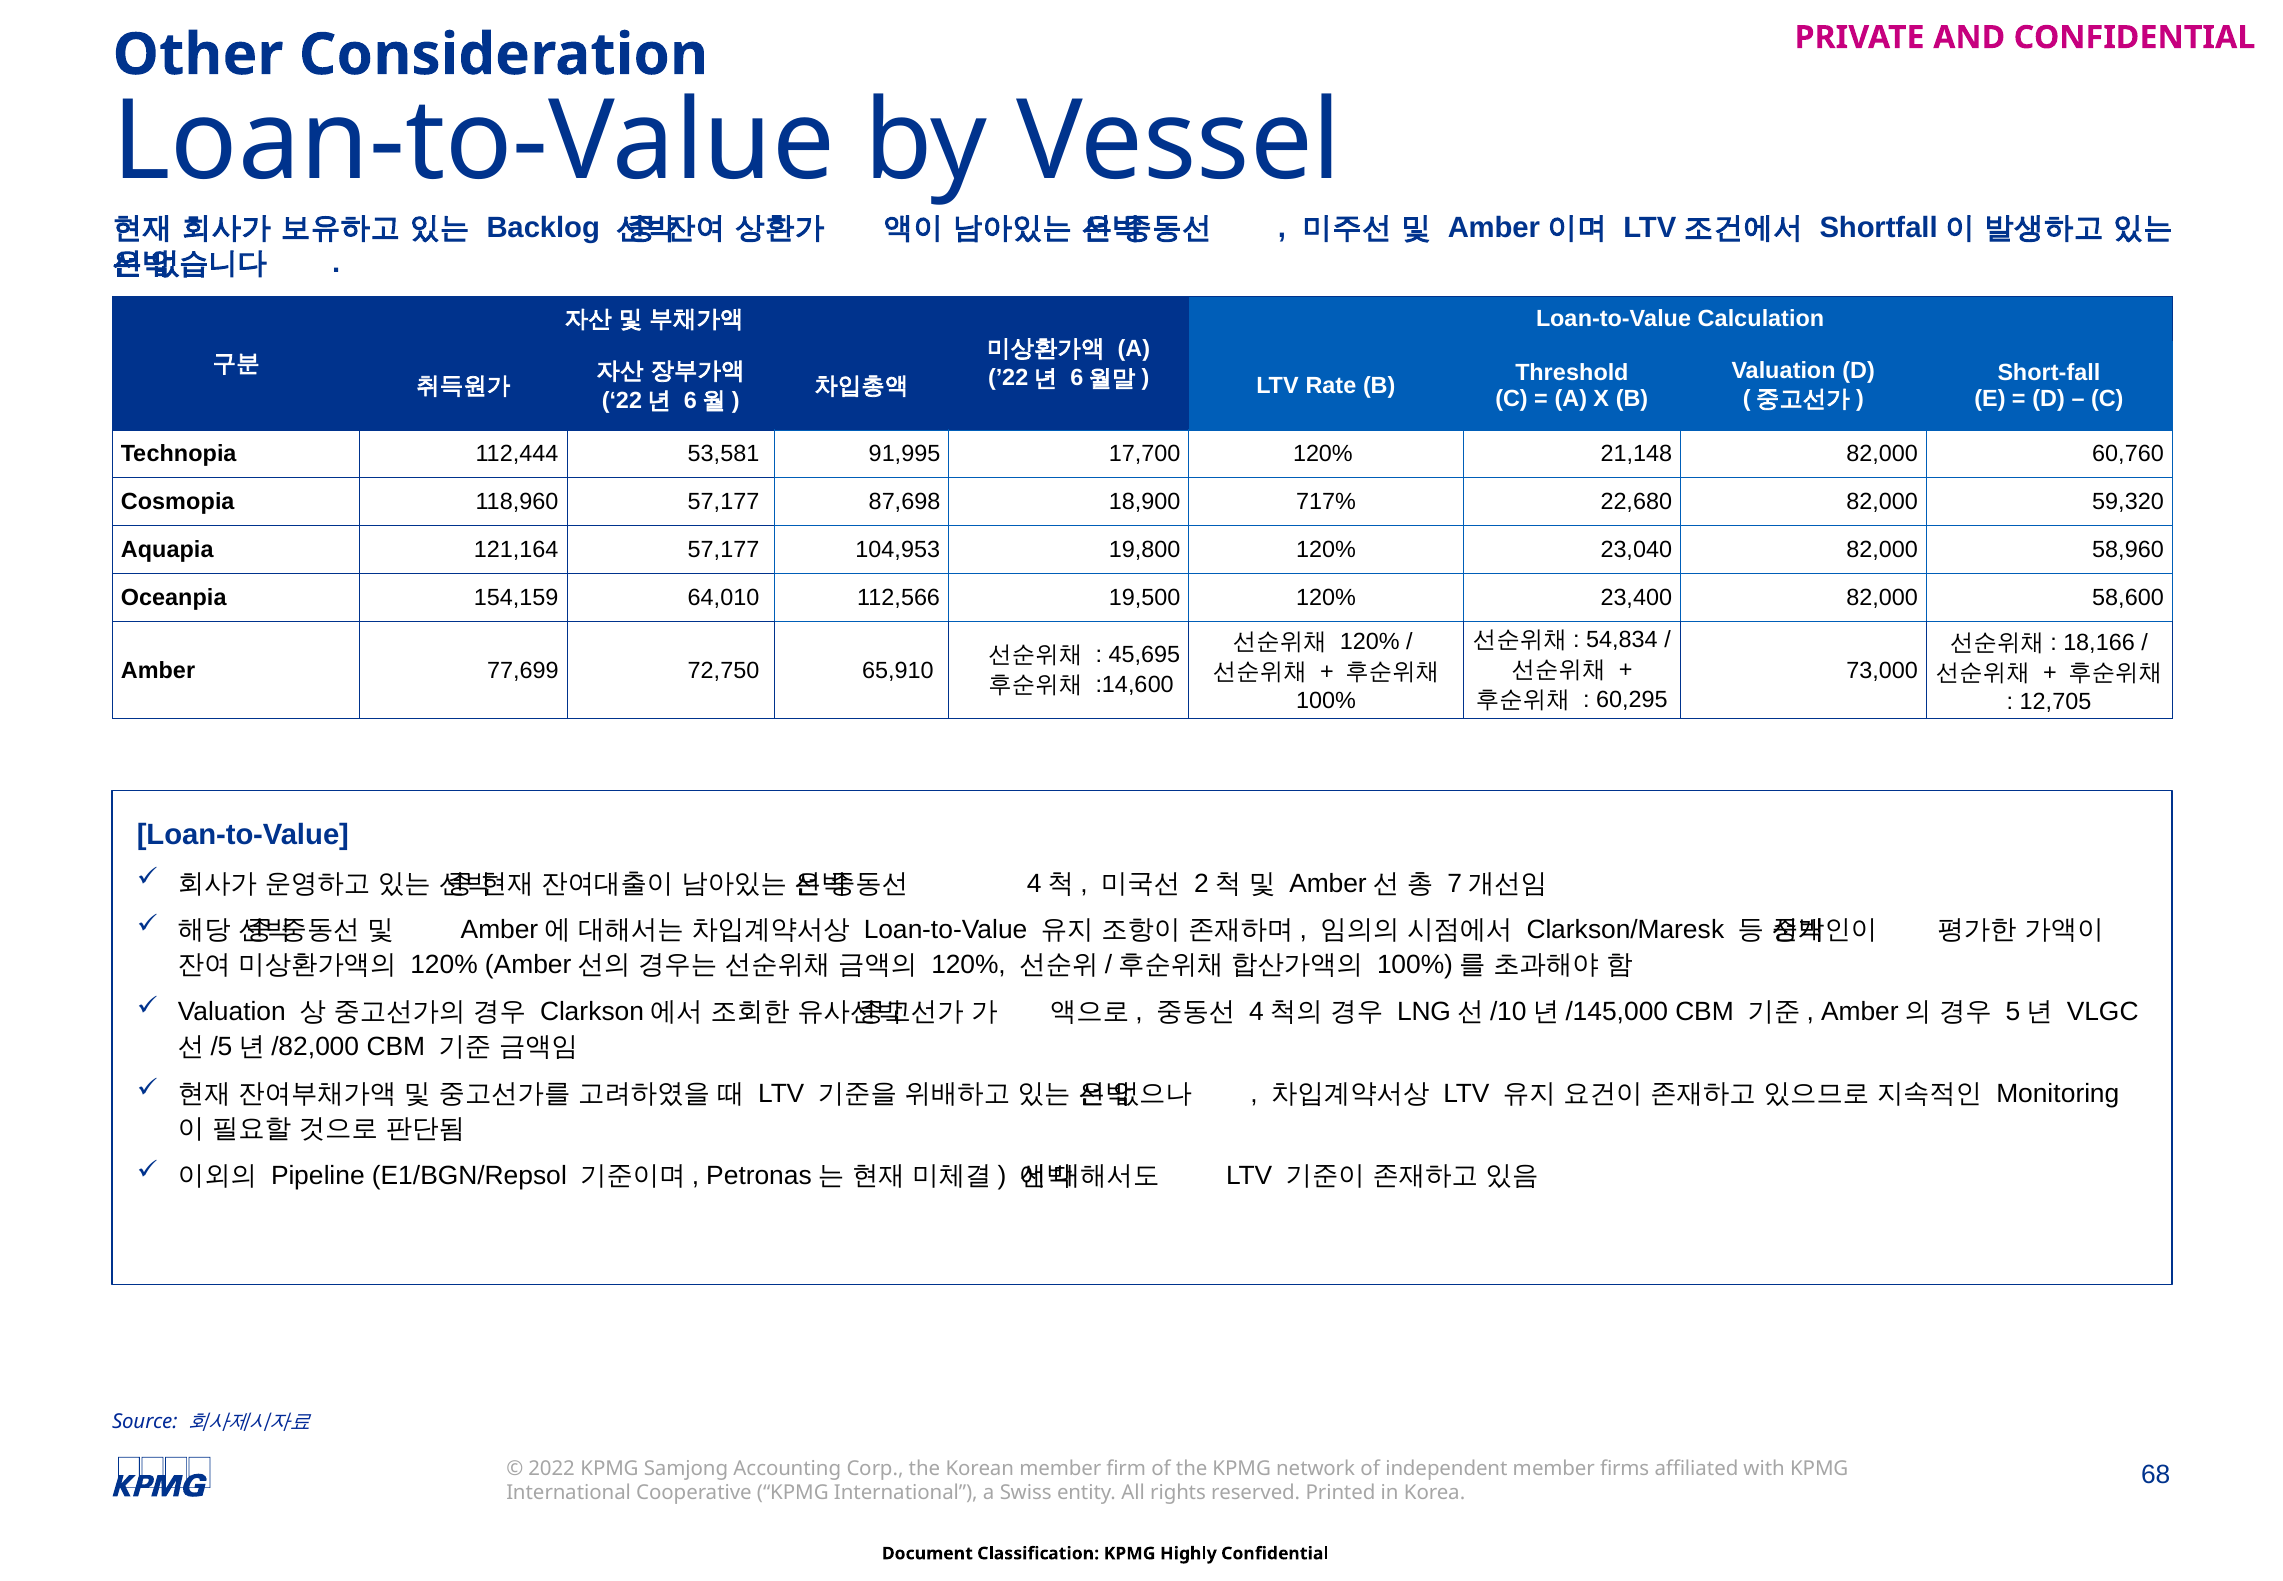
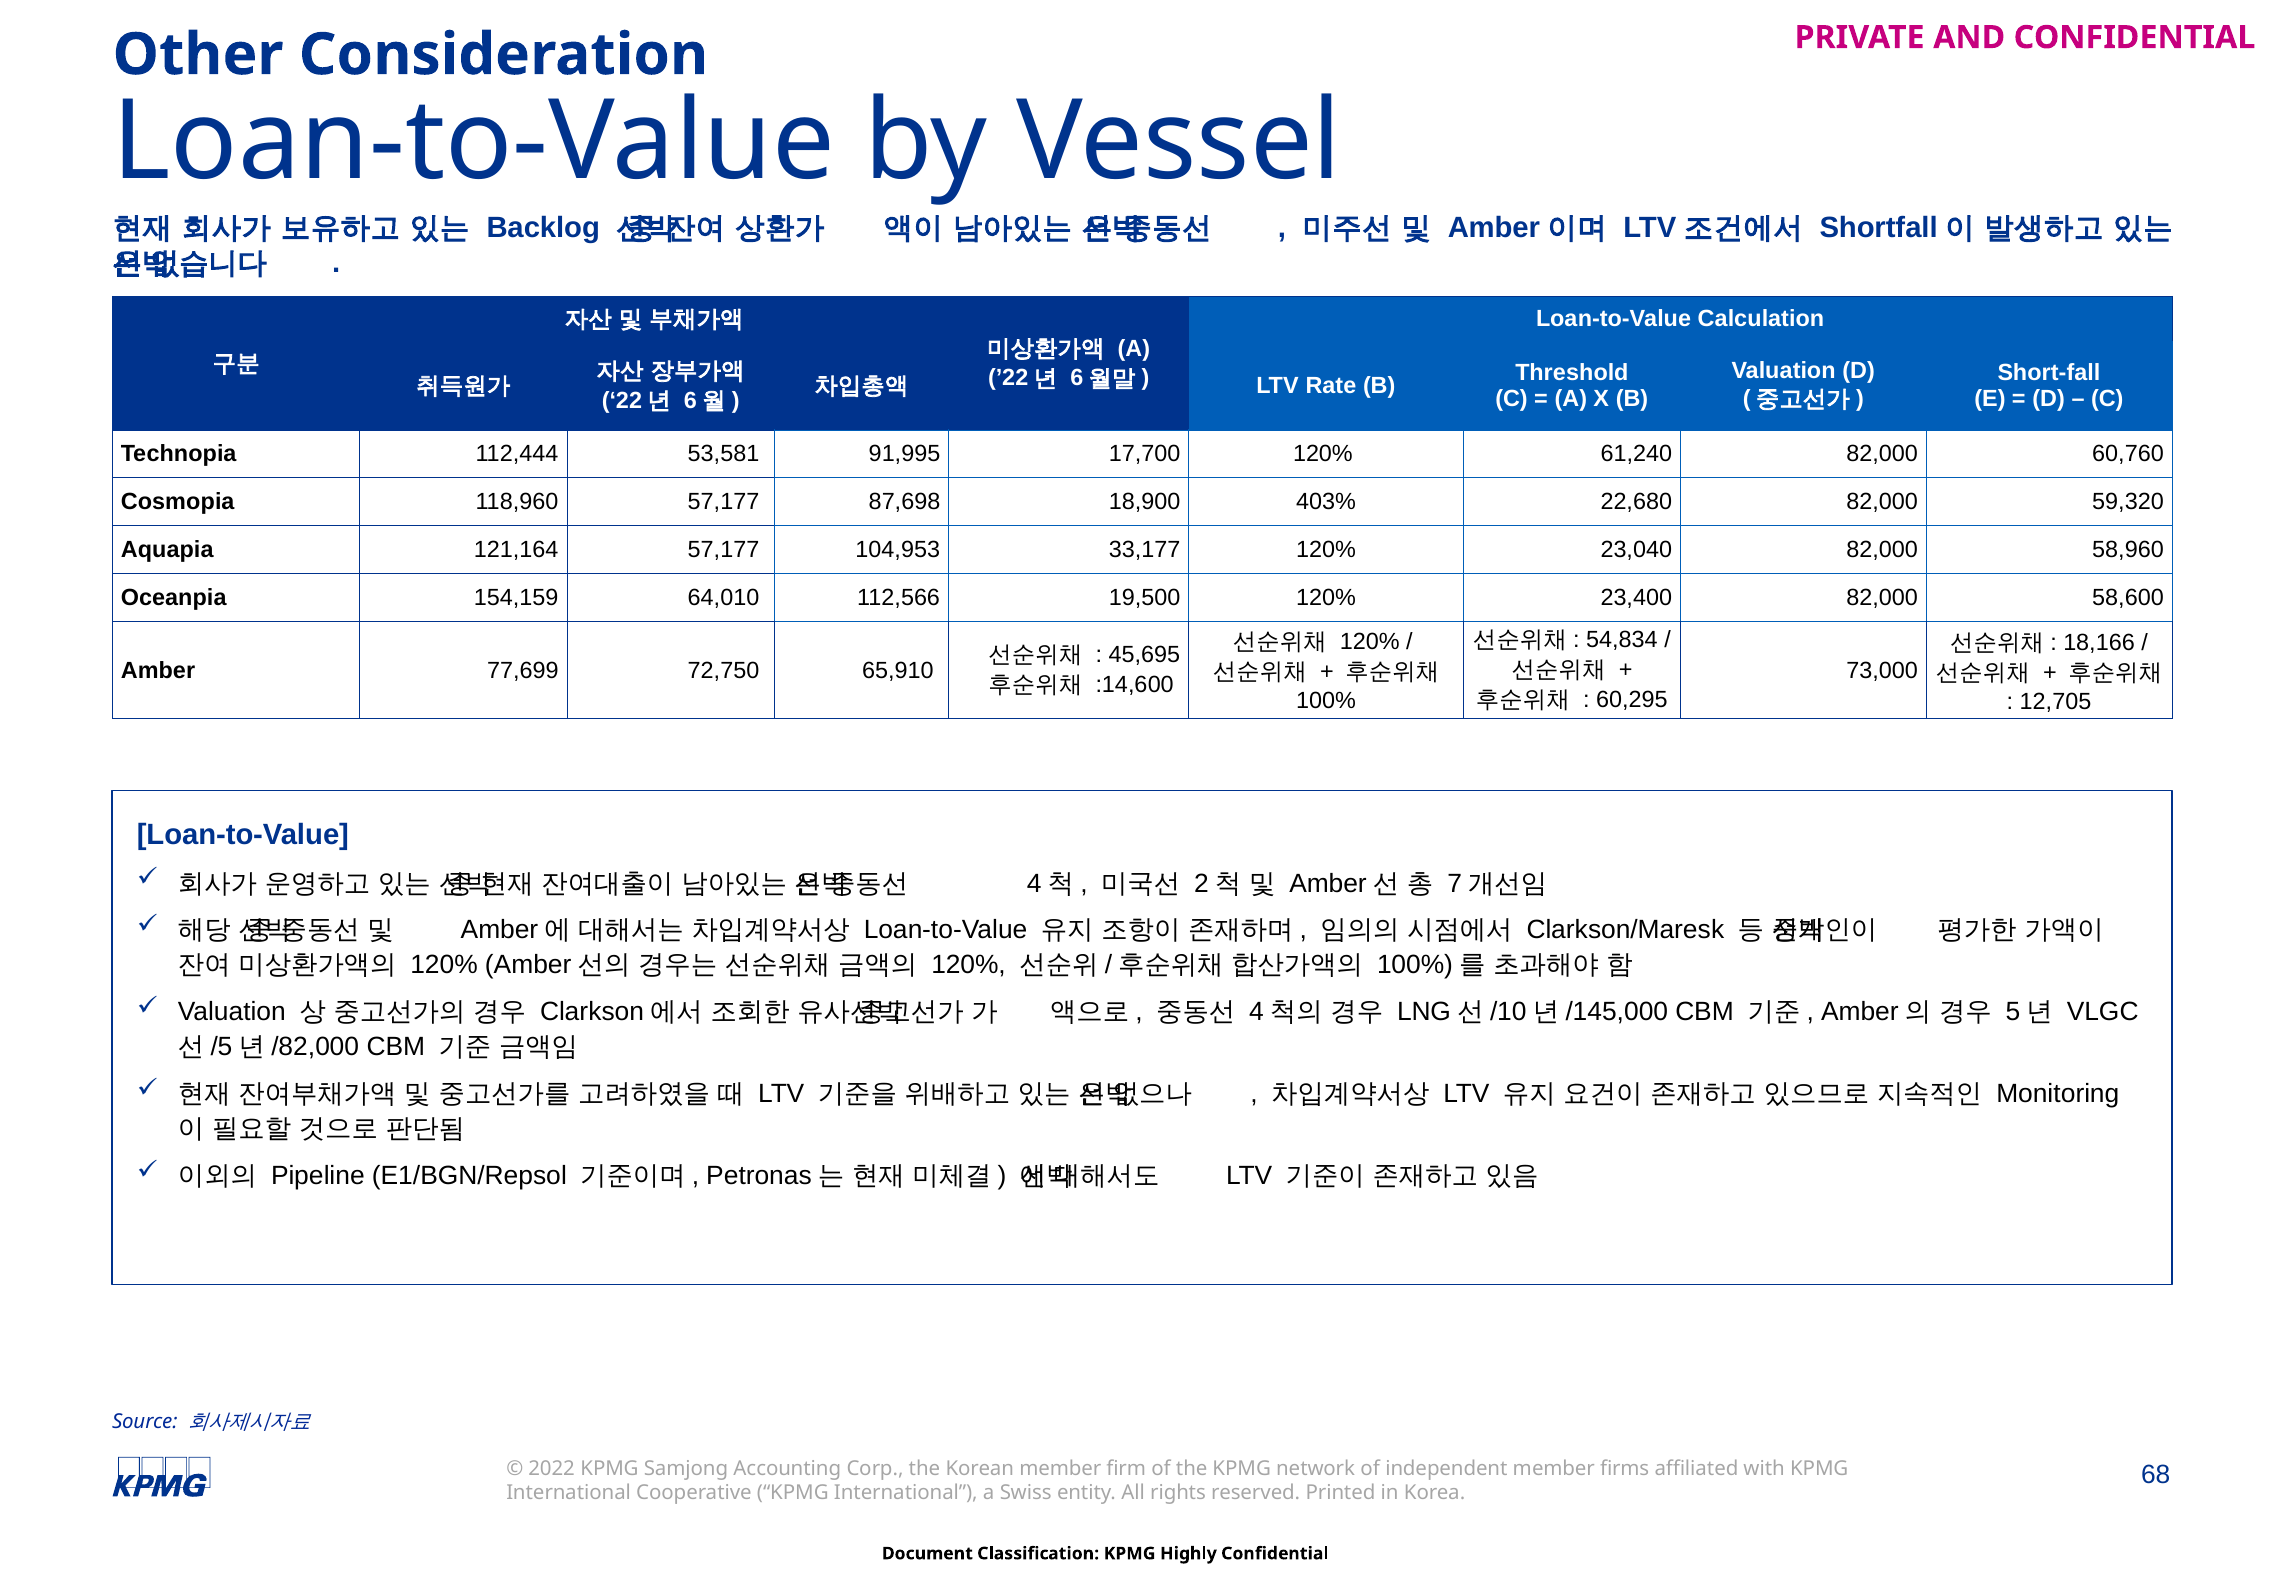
21,148: 21,148 -> 61,240 (1636, 454)
717%: 717% -> 403% (1326, 502)
19,800: 19,800 -> 33,177 (1145, 550)
